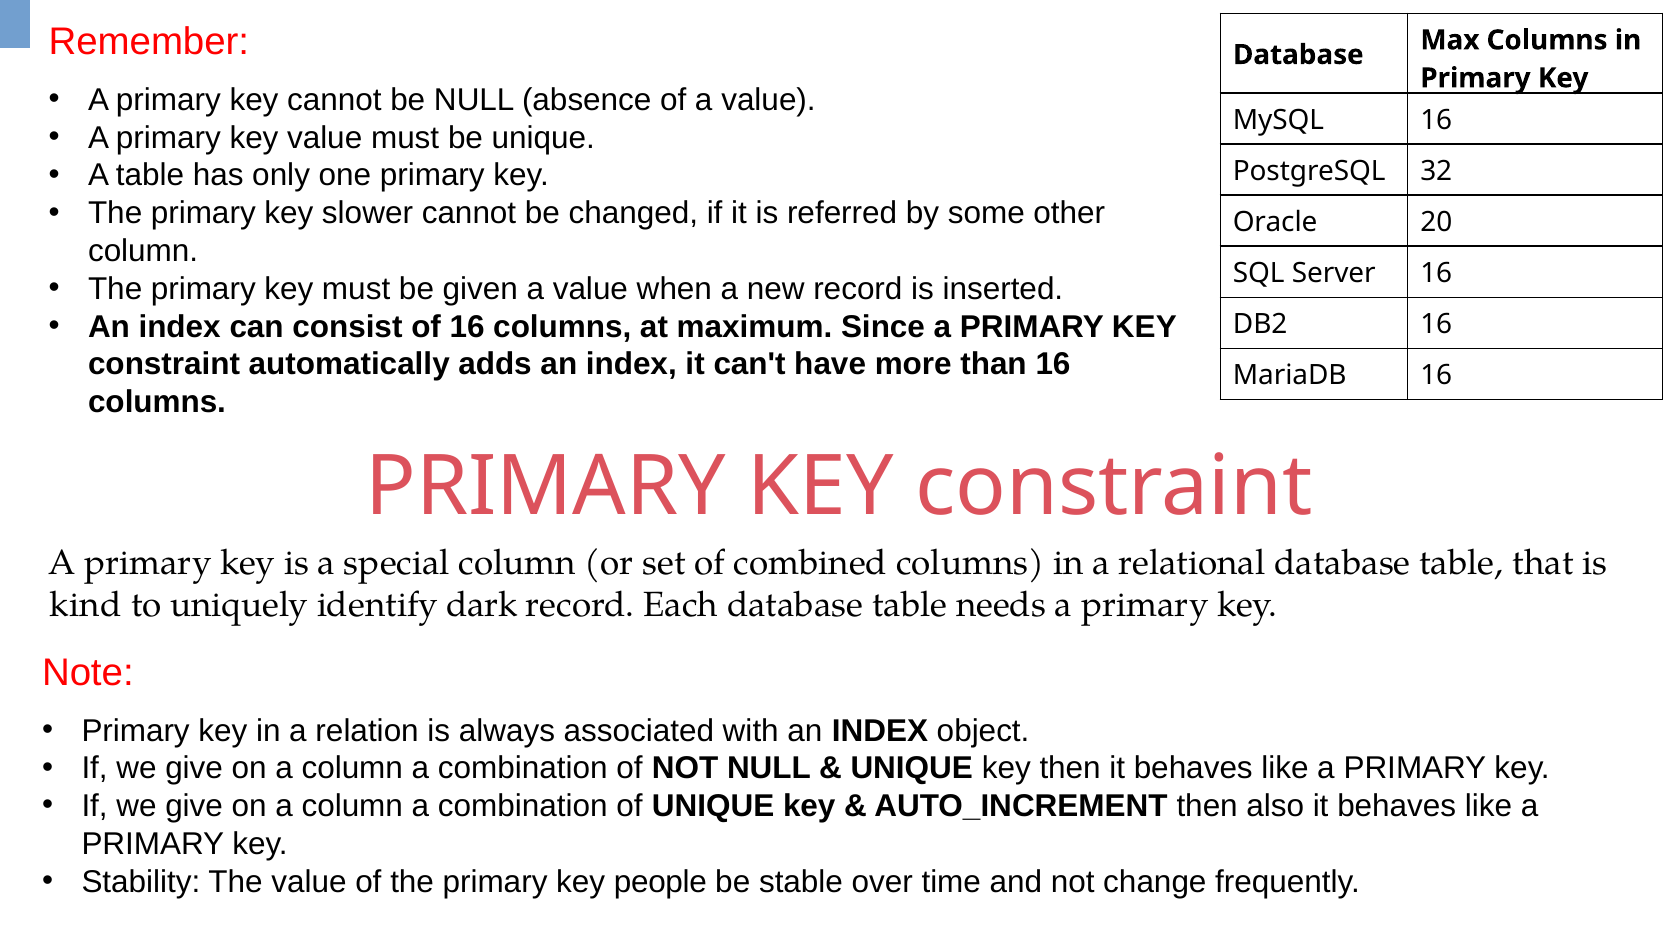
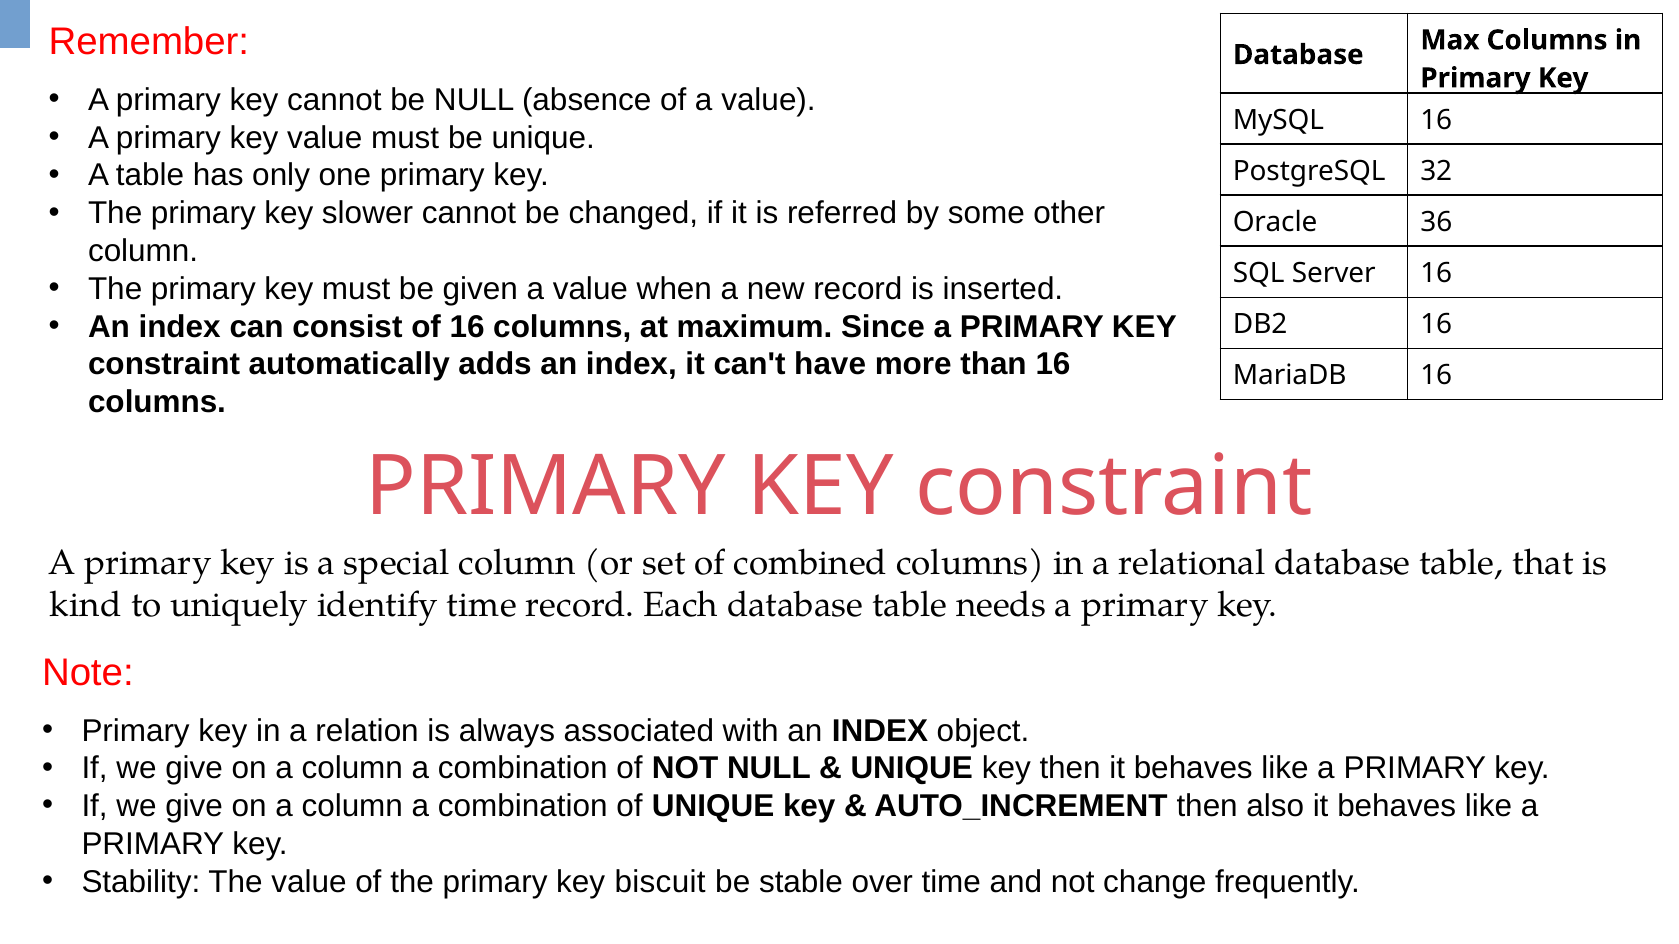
20: 20 -> 36 (1436, 222)
identify dark: dark -> time (482, 605)
people: people -> biscuit (660, 882)
